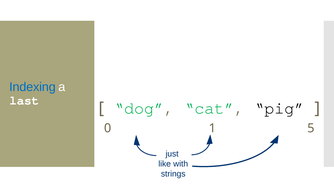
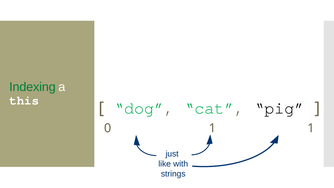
Indexing colour: blue -> green (32, 87)
last: last -> this (24, 100)
5: 5 -> 1 (311, 128)
